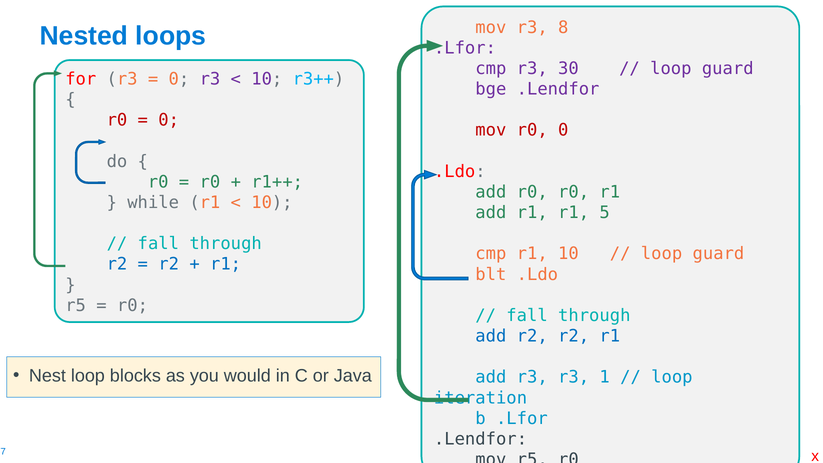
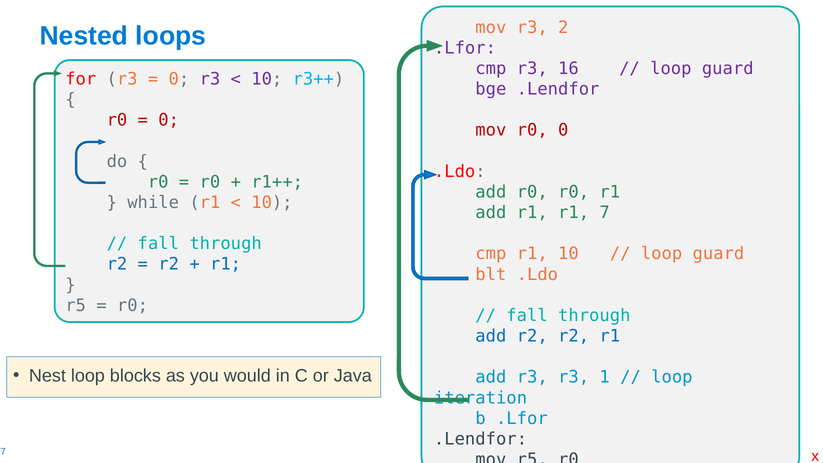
8: 8 -> 2 (563, 27)
30: 30 -> 16 (568, 69)
5: 5 -> 7 (605, 213)
